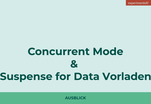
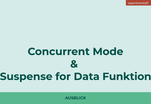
Vorladen: Vorladen -> Funktion (127, 77)
